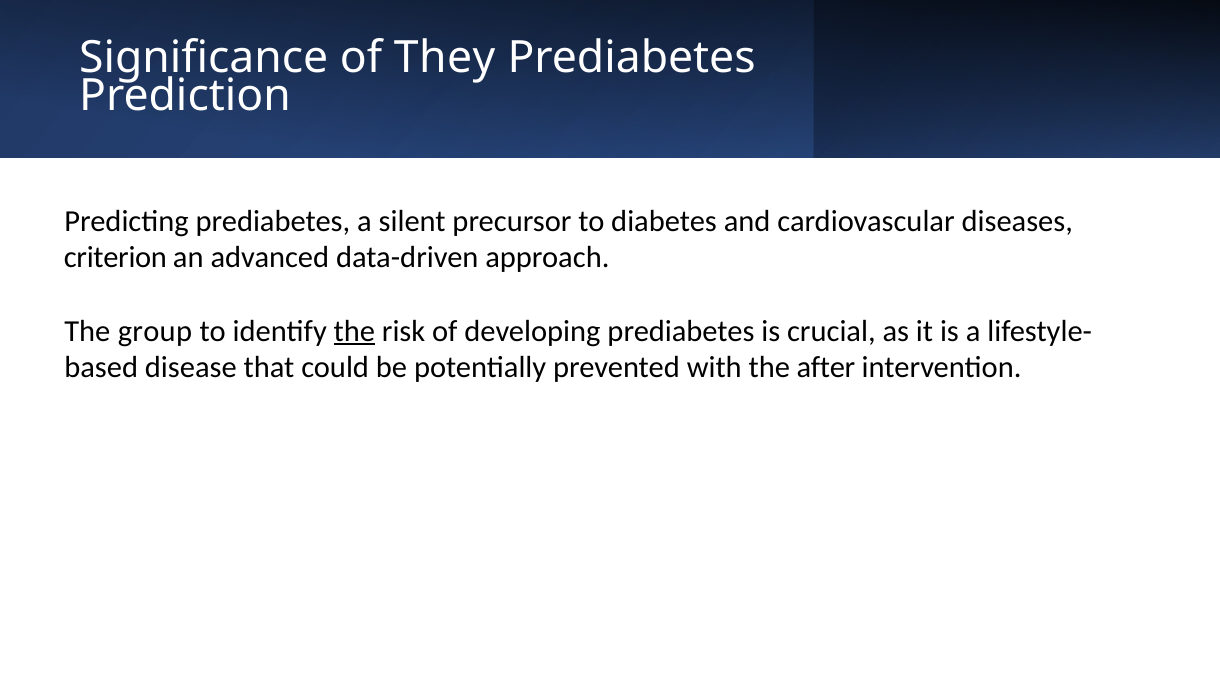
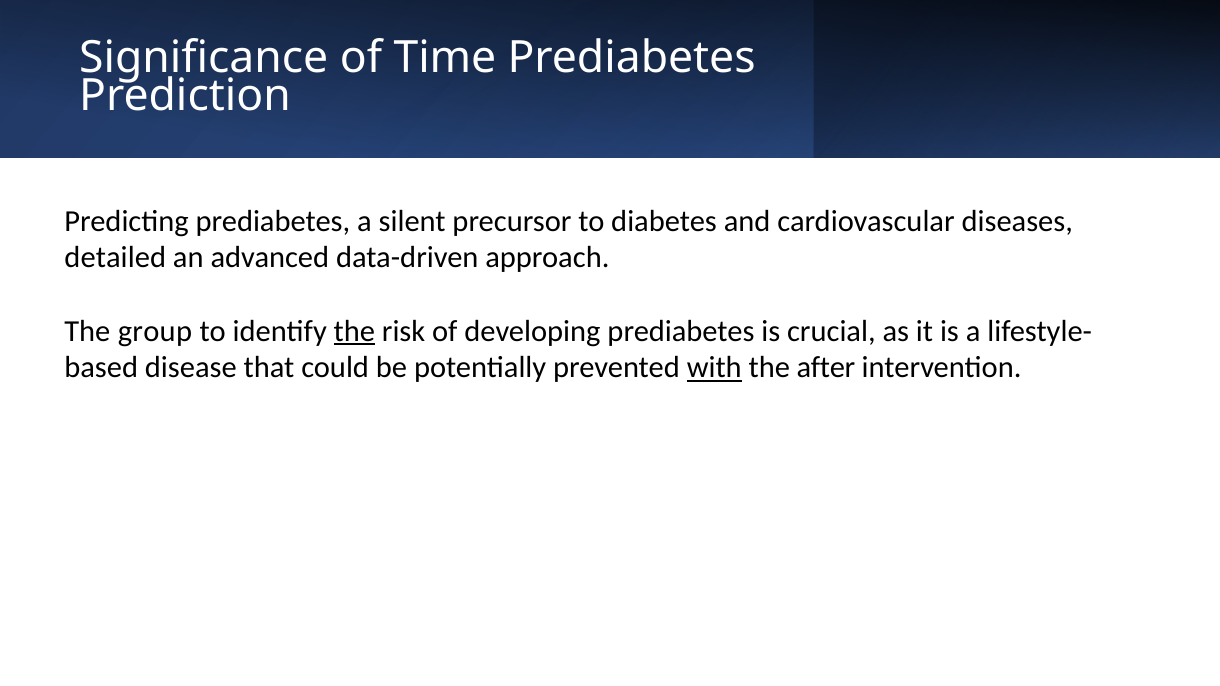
They: They -> Time (445, 58)
criterion: criterion -> detailed (115, 258)
with underline: none -> present (714, 368)
